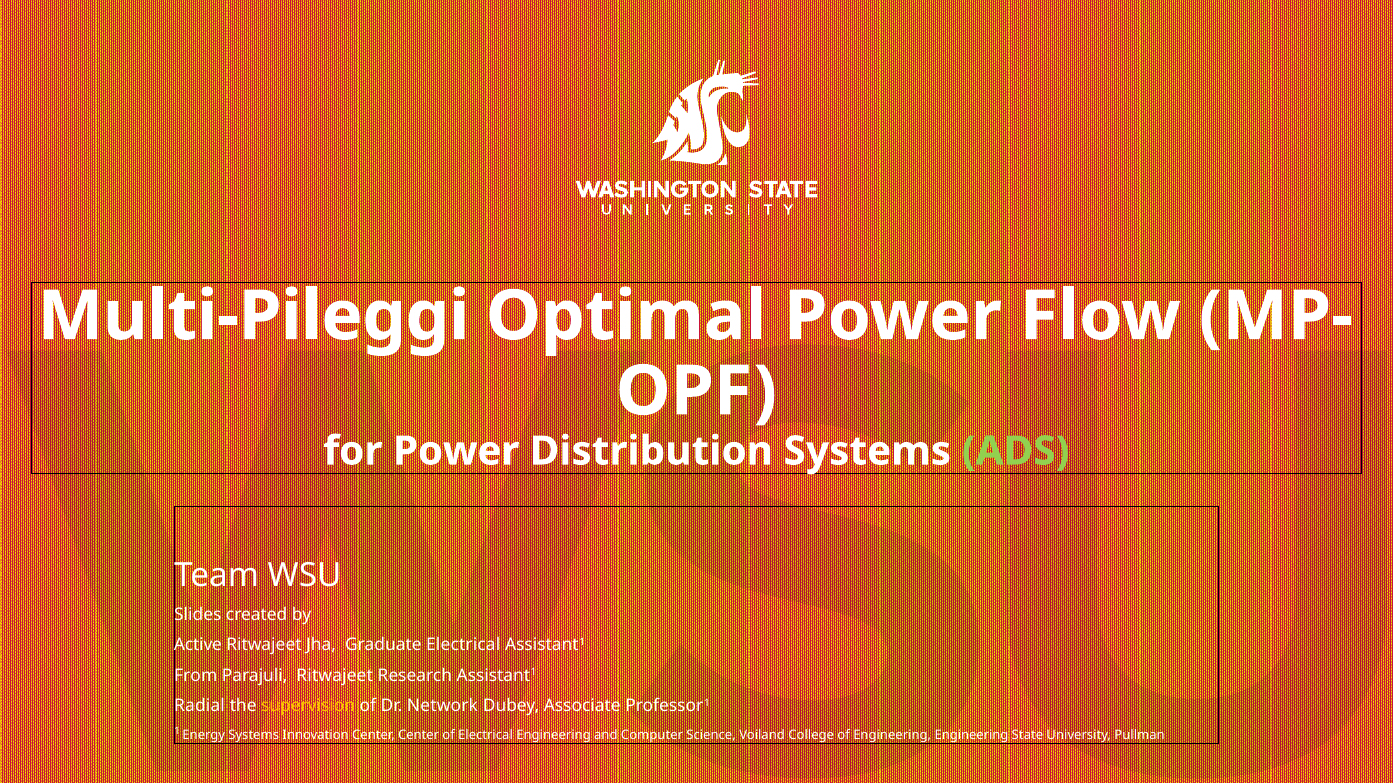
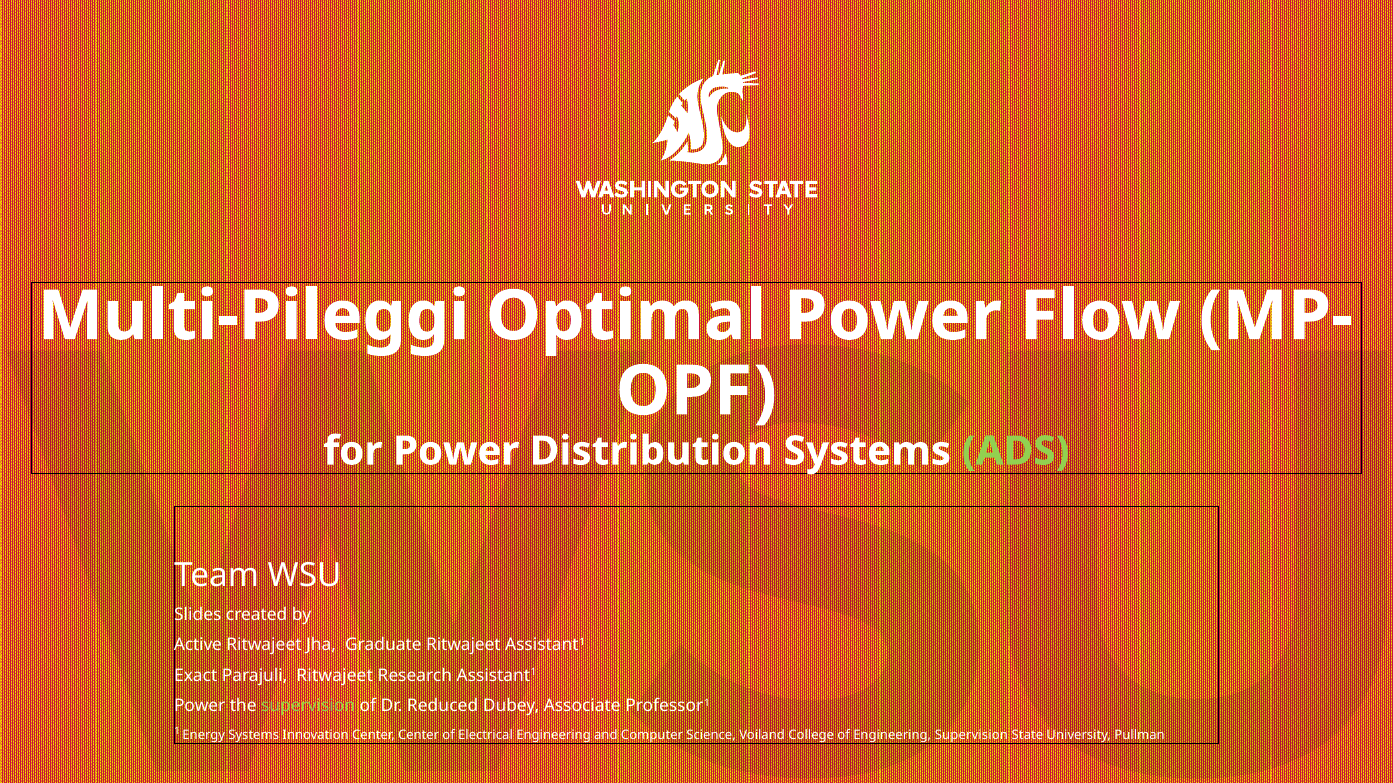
Graduate Electrical: Electrical -> Ritwajeet (463, 645)
From: From -> Exact (196, 676)
Radial: Radial -> Power (200, 706)
supervision colour: yellow -> light green (308, 706)
Network: Network -> Reduced (443, 706)
Engineering Engineering: Engineering -> Supervision (971, 736)
